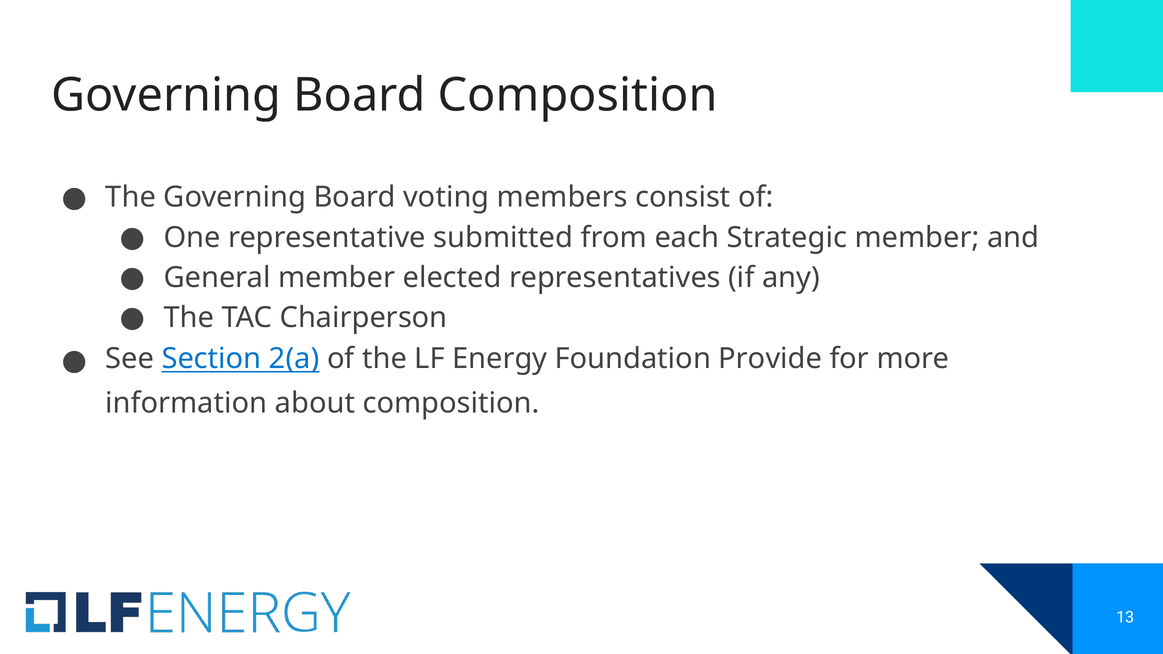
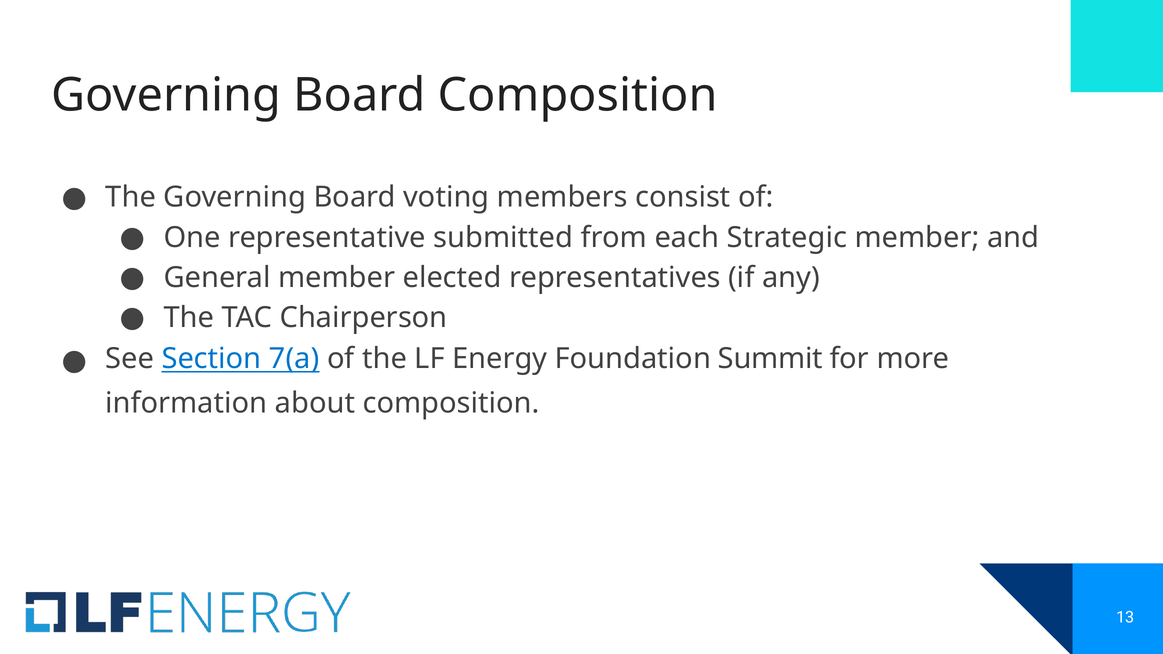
2(a: 2(a -> 7(a (294, 359)
Provide: Provide -> Summit (770, 359)
